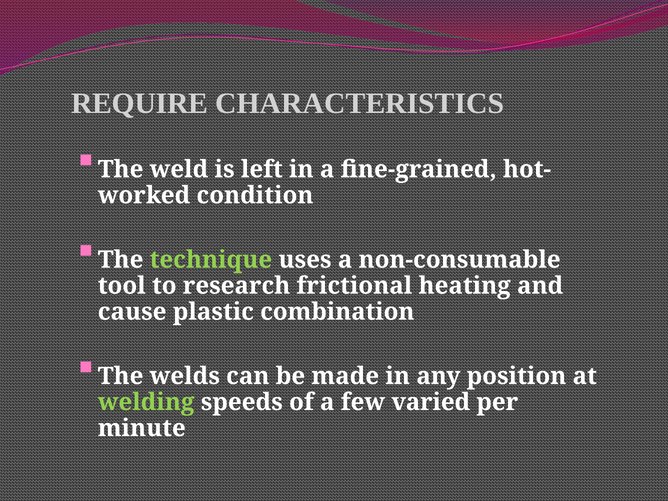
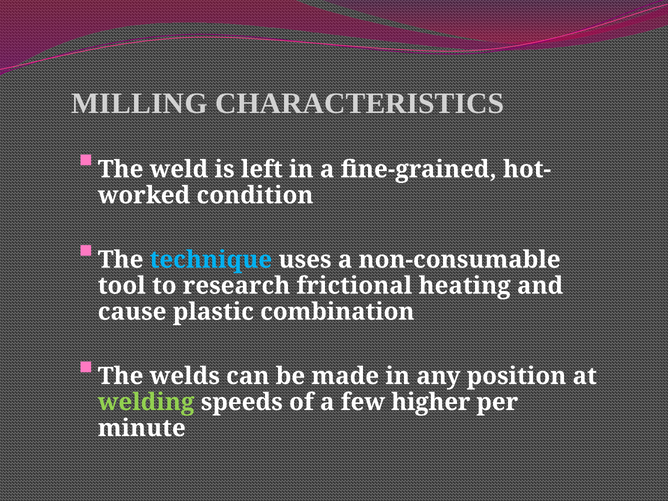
REQUIRE: REQUIRE -> MILLING (139, 103)
technique colour: light green -> light blue (211, 260)
varied: varied -> higher (431, 402)
